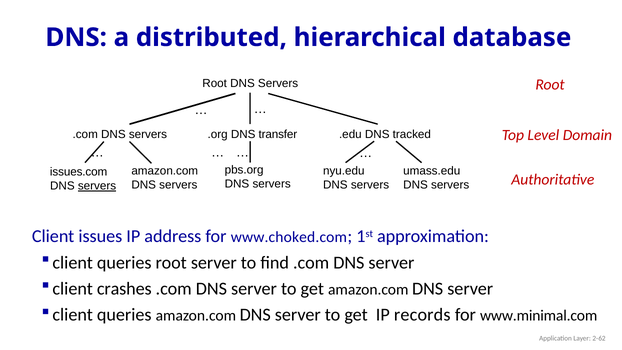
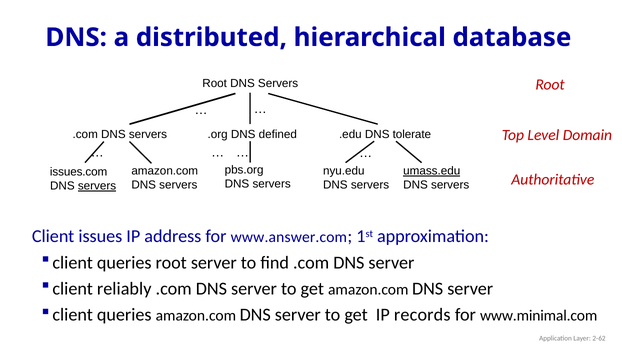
transfer: transfer -> defined (278, 134)
tracked: tracked -> tolerate (412, 134)
umass.edu underline: none -> present (432, 171)
www.choked.com: www.choked.com -> www.answer.com (289, 237)
crashes: crashes -> reliably (124, 289)
